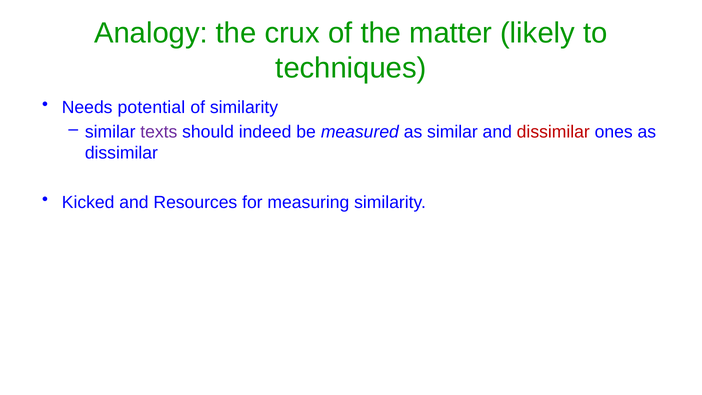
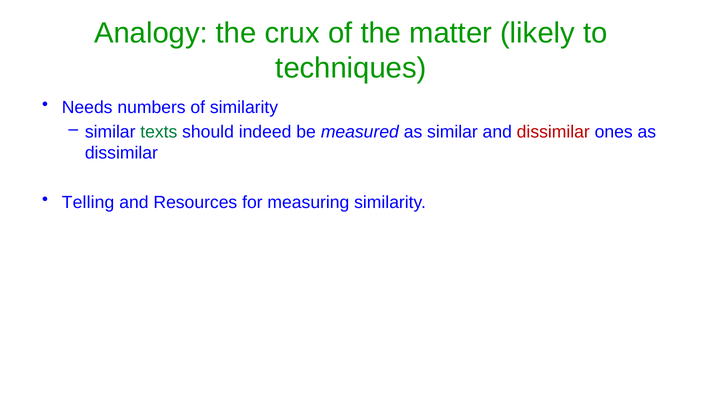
potential: potential -> numbers (152, 107)
texts colour: purple -> green (159, 132)
Kicked: Kicked -> Telling (88, 202)
